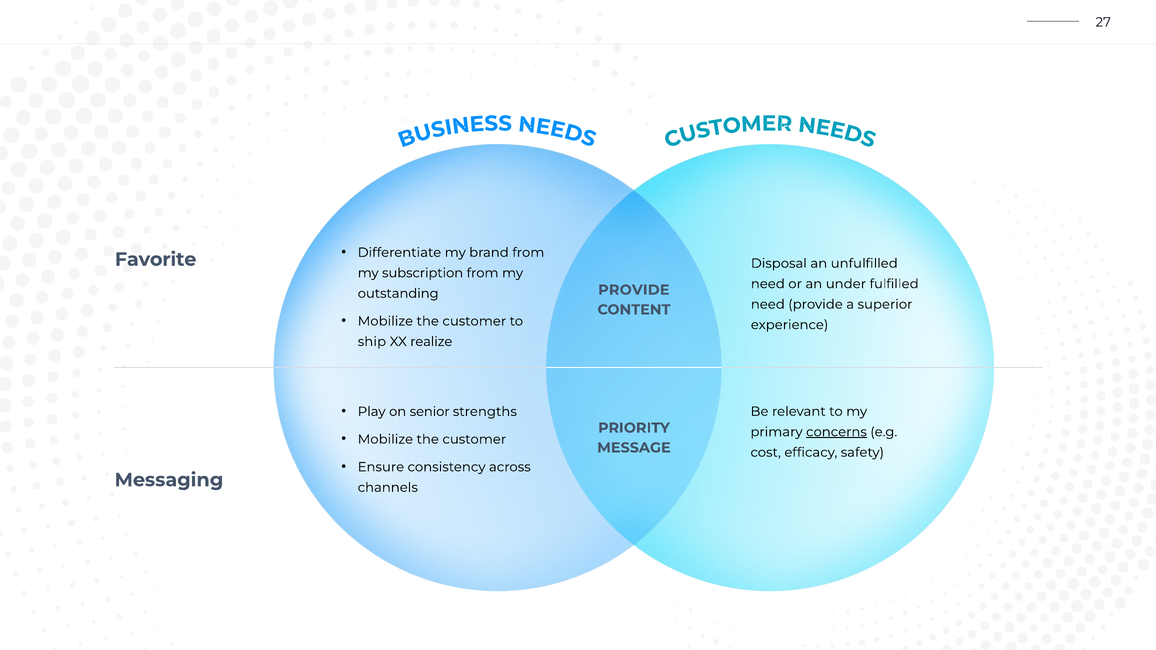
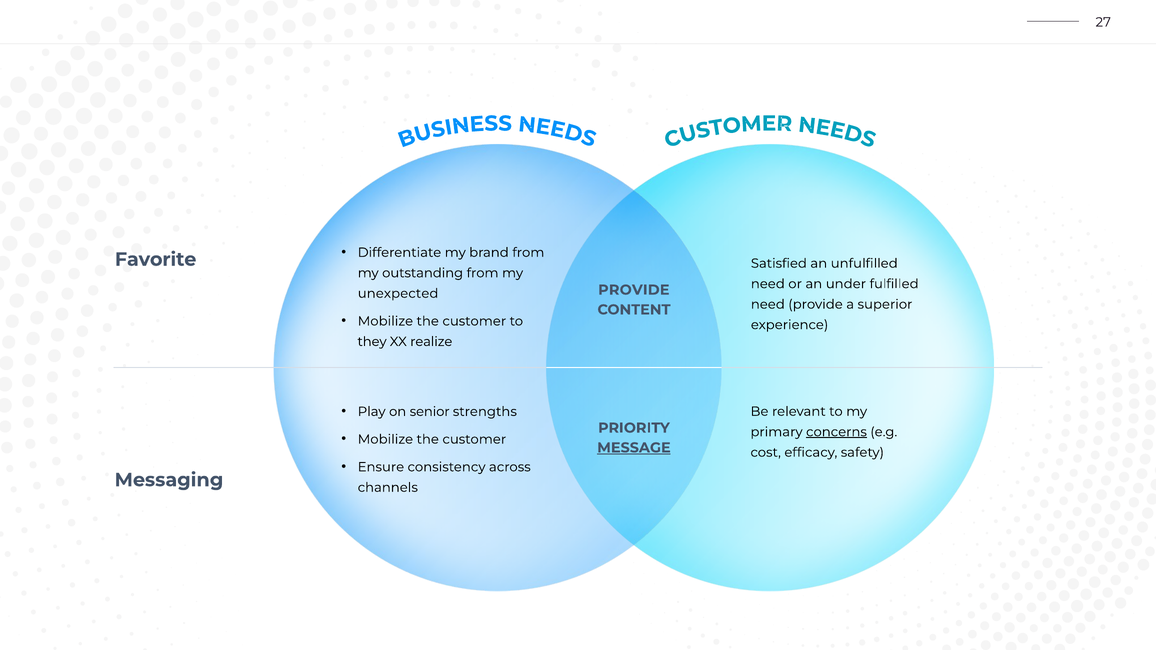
Disposal: Disposal -> Satisfied (779, 263)
subscription: subscription -> outstanding (423, 273)
outstanding: outstanding -> unexpected (398, 294)
ship: ship -> they (372, 342)
MESSAGE underline: none -> present (634, 448)
